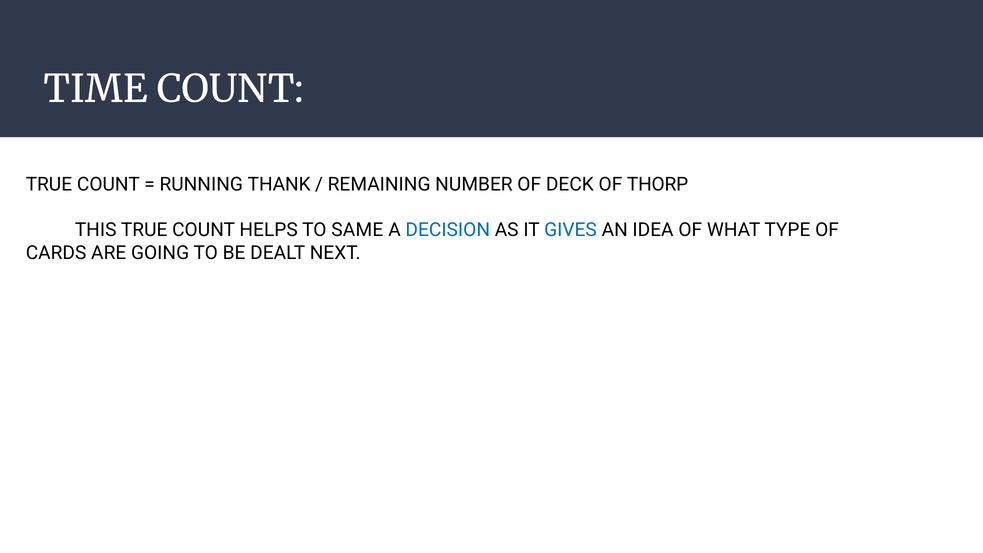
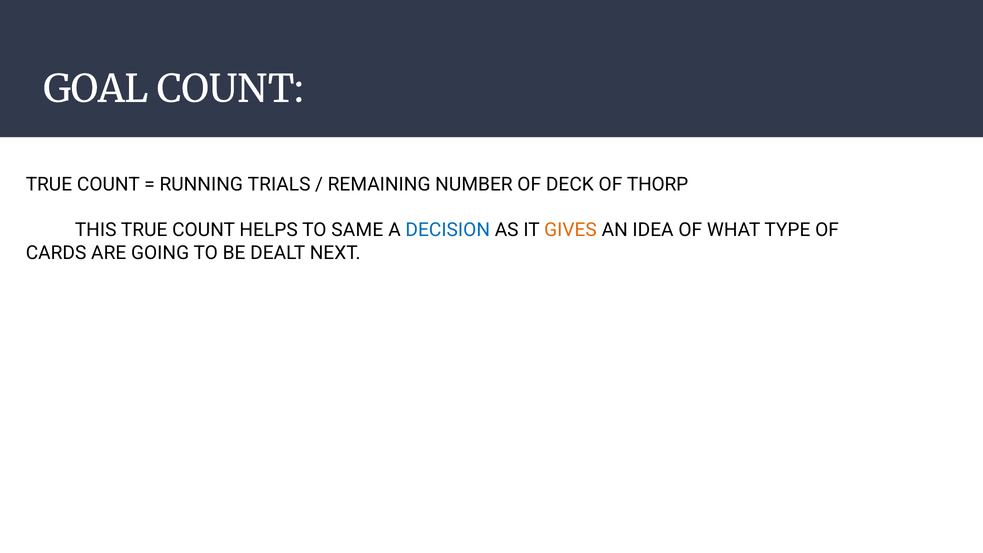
TIME: TIME -> GOAL (96, 89)
THANK: THANK -> TRIALS (279, 184)
GIVES colour: blue -> orange (571, 230)
